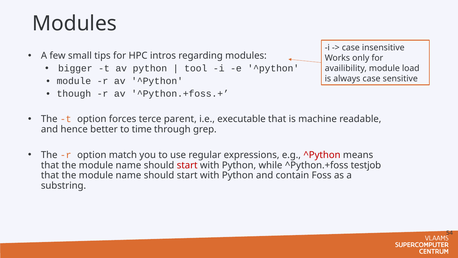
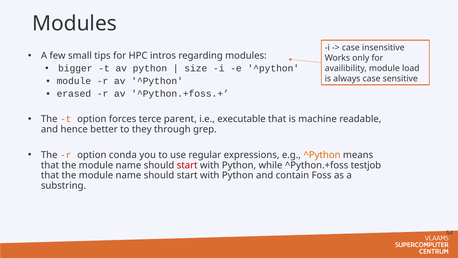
tool: tool -> size (196, 68)
though: though -> erased (74, 94)
time: time -> they (142, 129)
match: match -> conda (123, 155)
^Python colour: red -> orange (322, 155)
